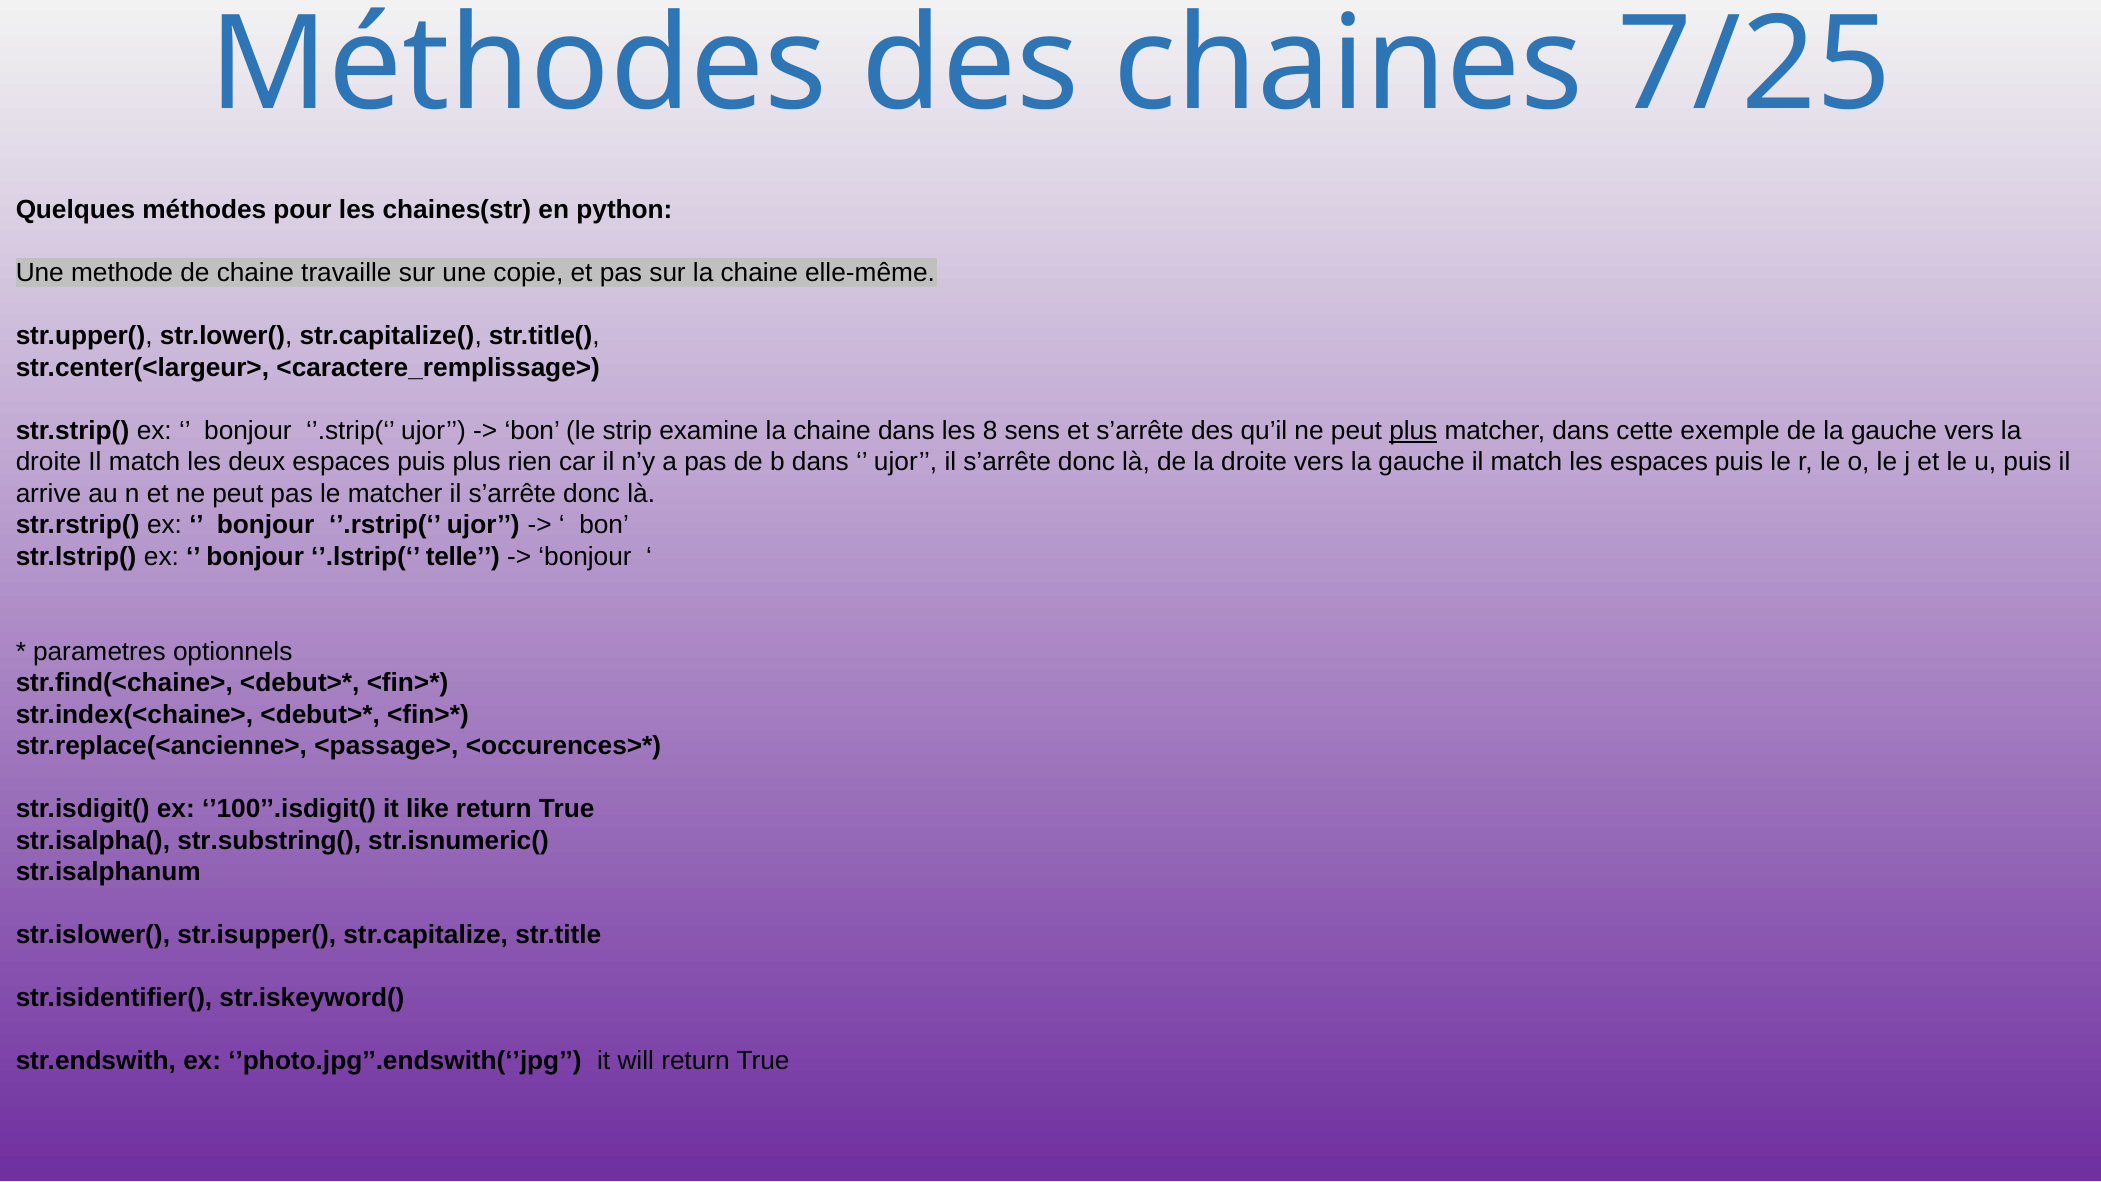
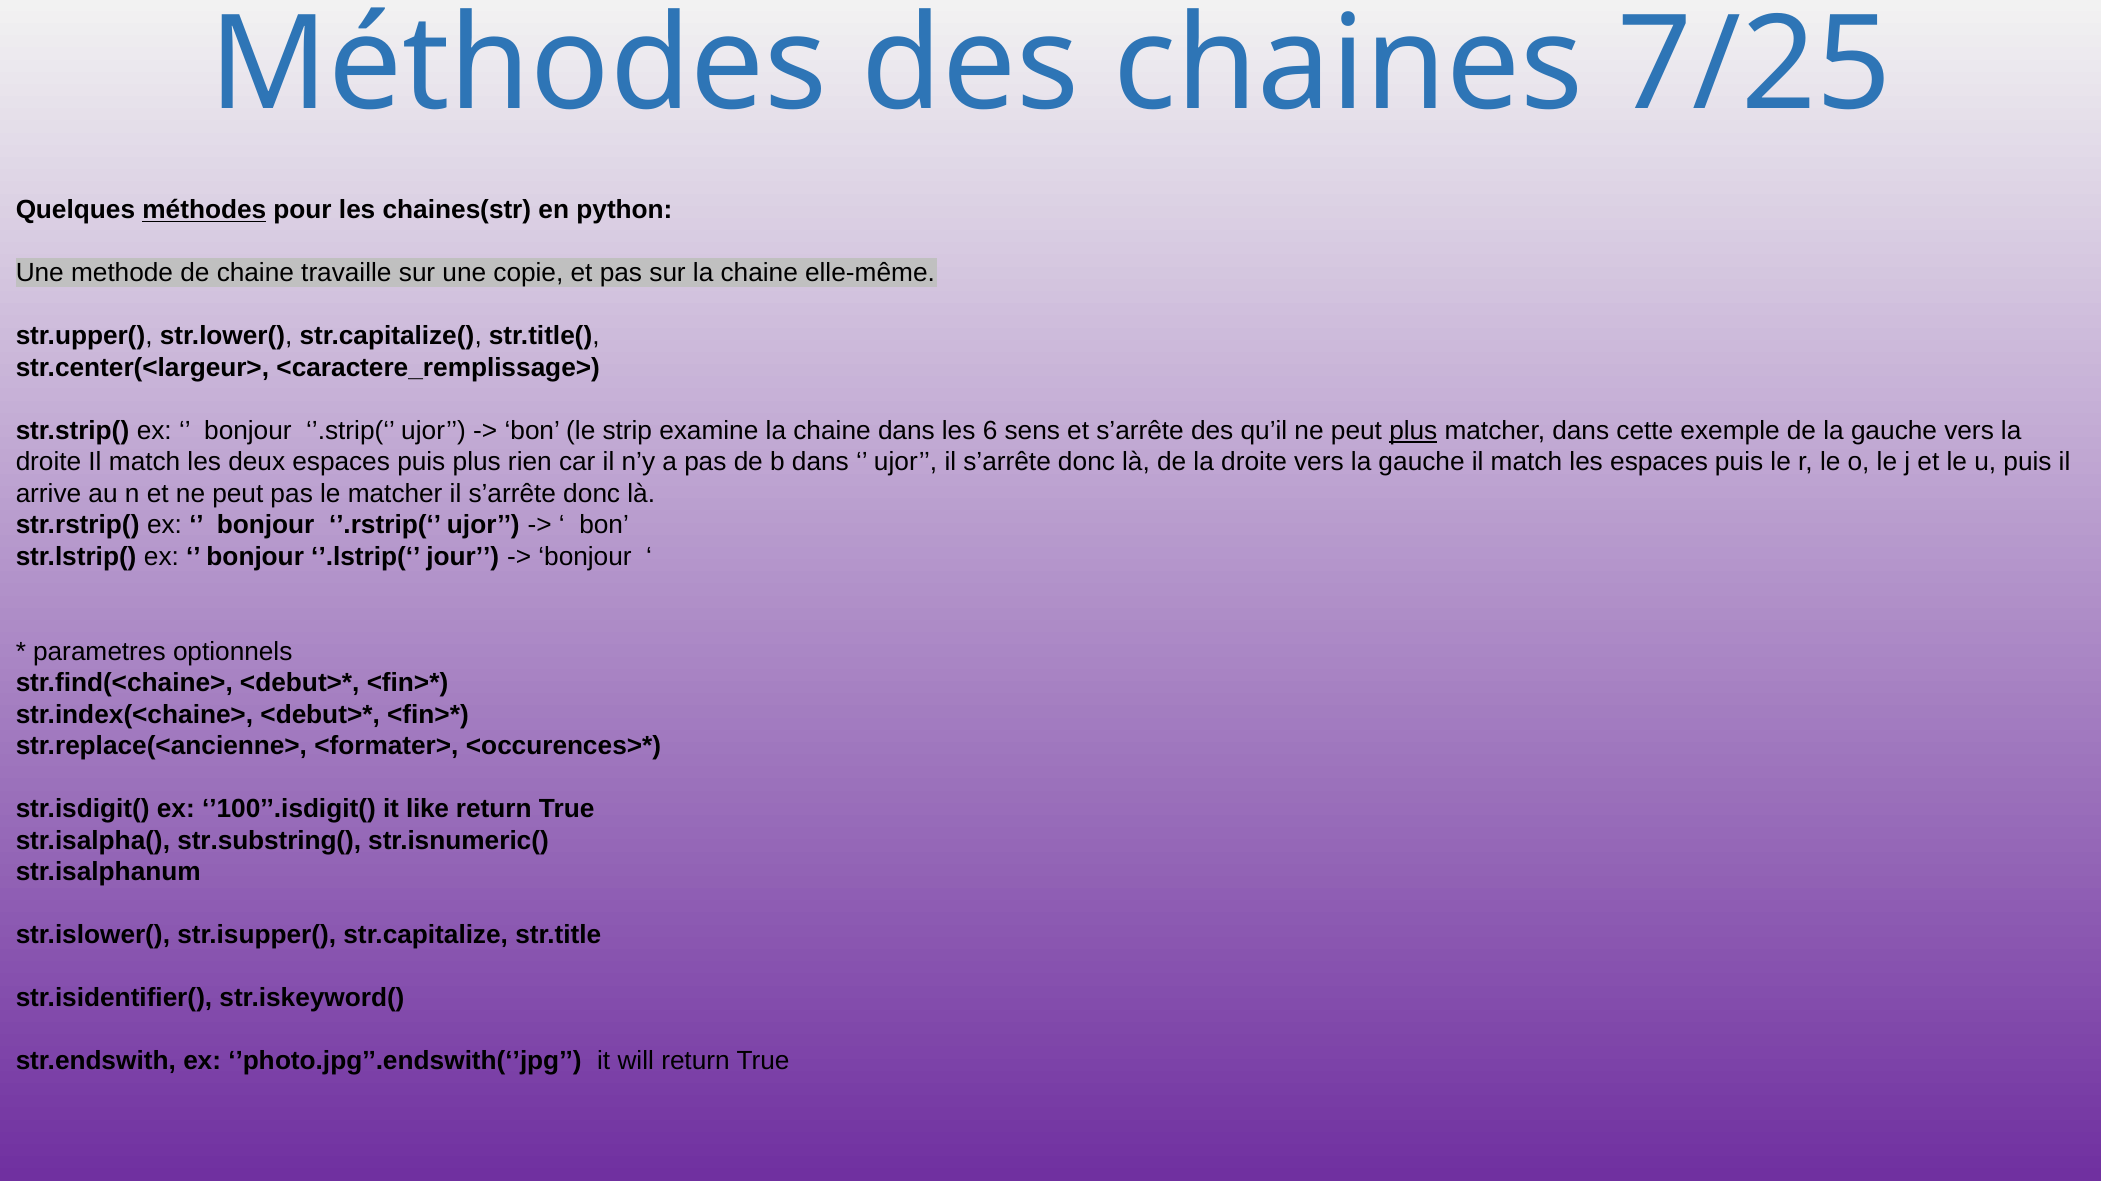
méthodes underline: none -> present (204, 210)
8: 8 -> 6 (990, 431)
telle: telle -> jour (463, 557)
<passage>: <passage> -> <formater> (386, 746)
